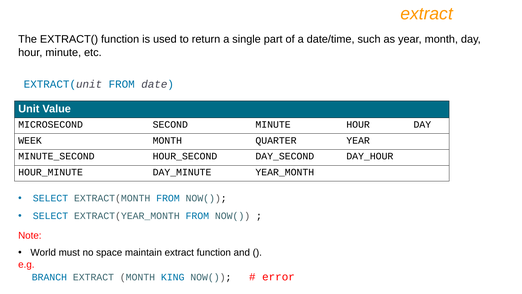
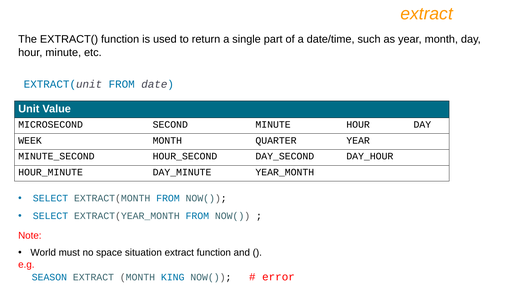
maintain: maintain -> situation (143, 252)
BRANCH: BRANCH -> SEASON (49, 277)
